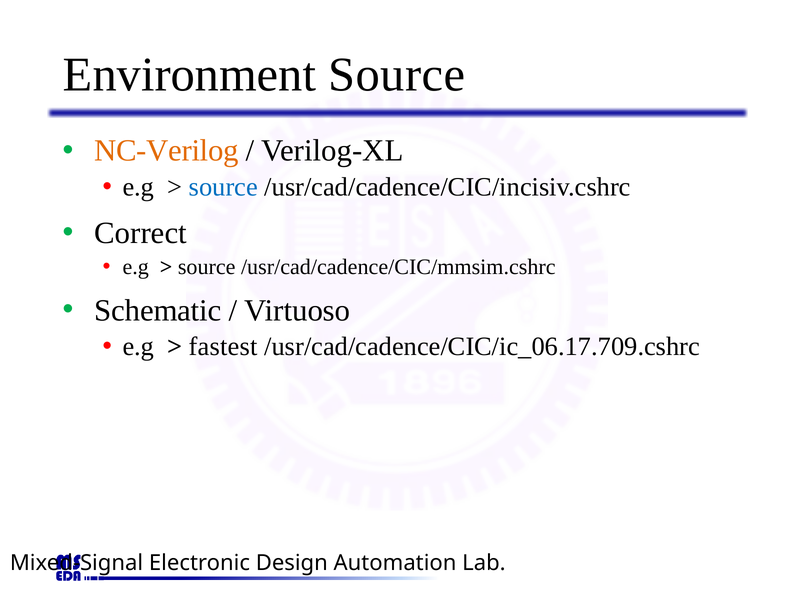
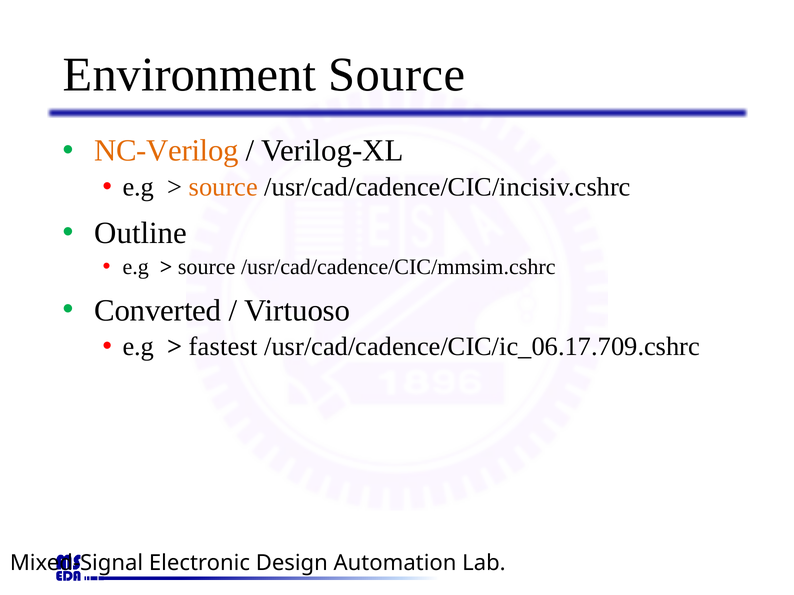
source colour: blue -> orange (223, 187)
Correct: Correct -> Outline (141, 233)
Schematic: Schematic -> Converted (158, 311)
